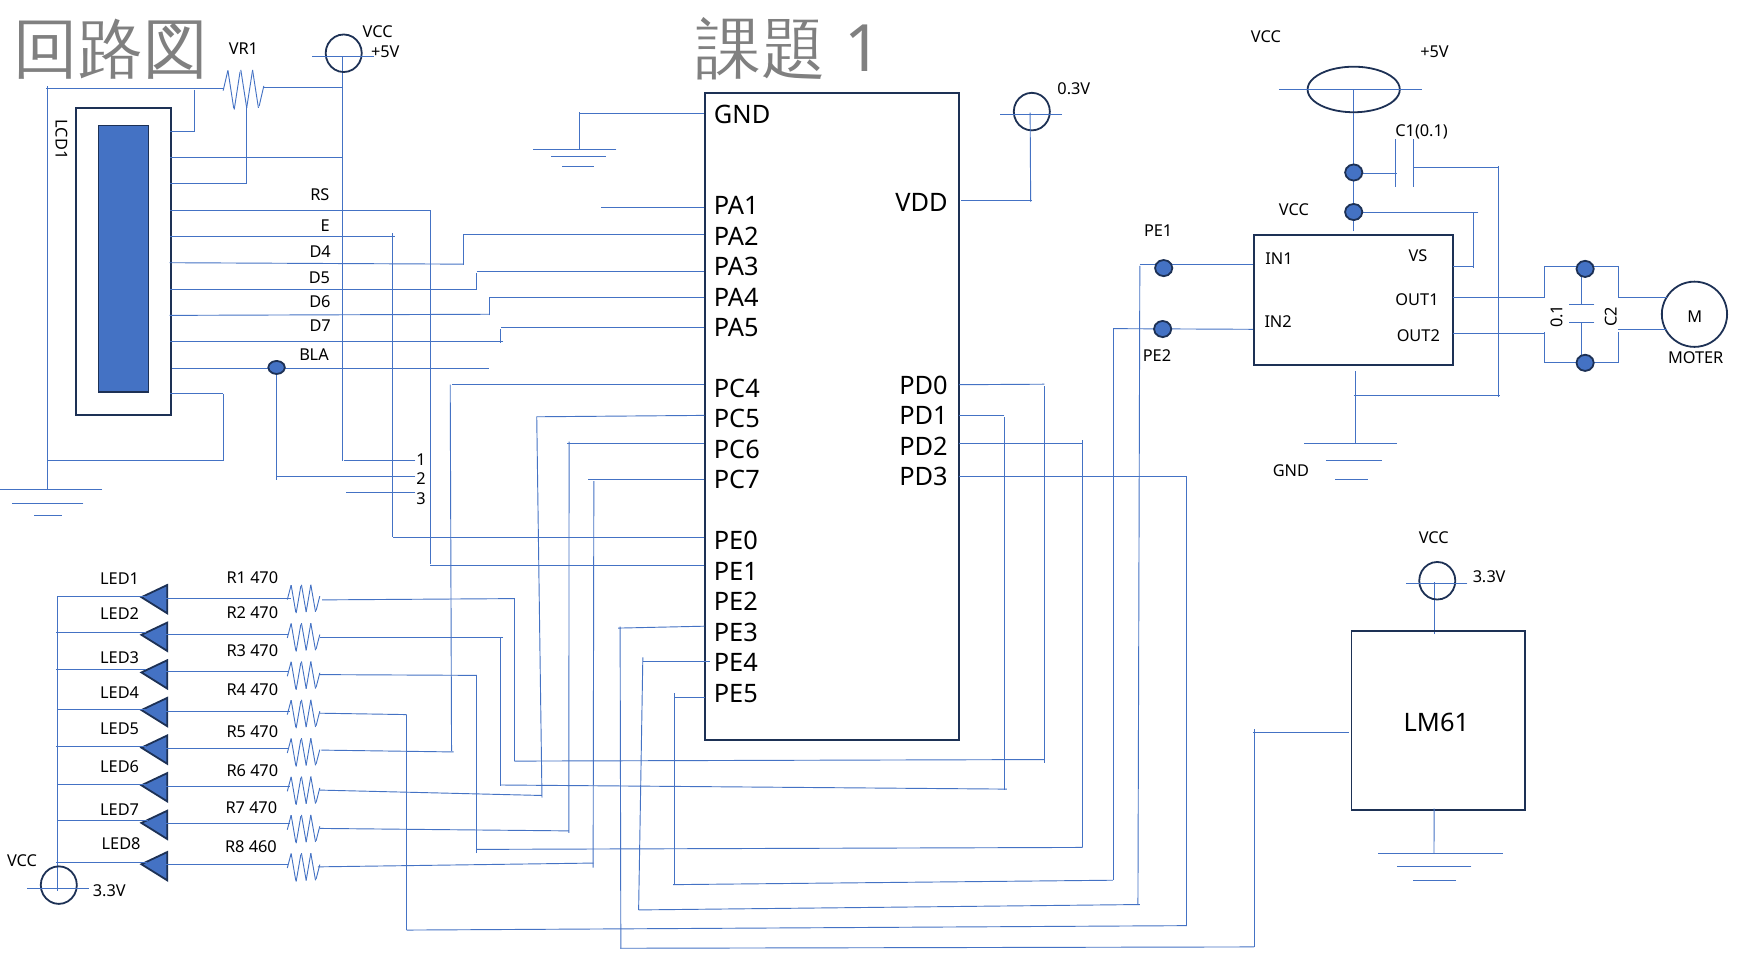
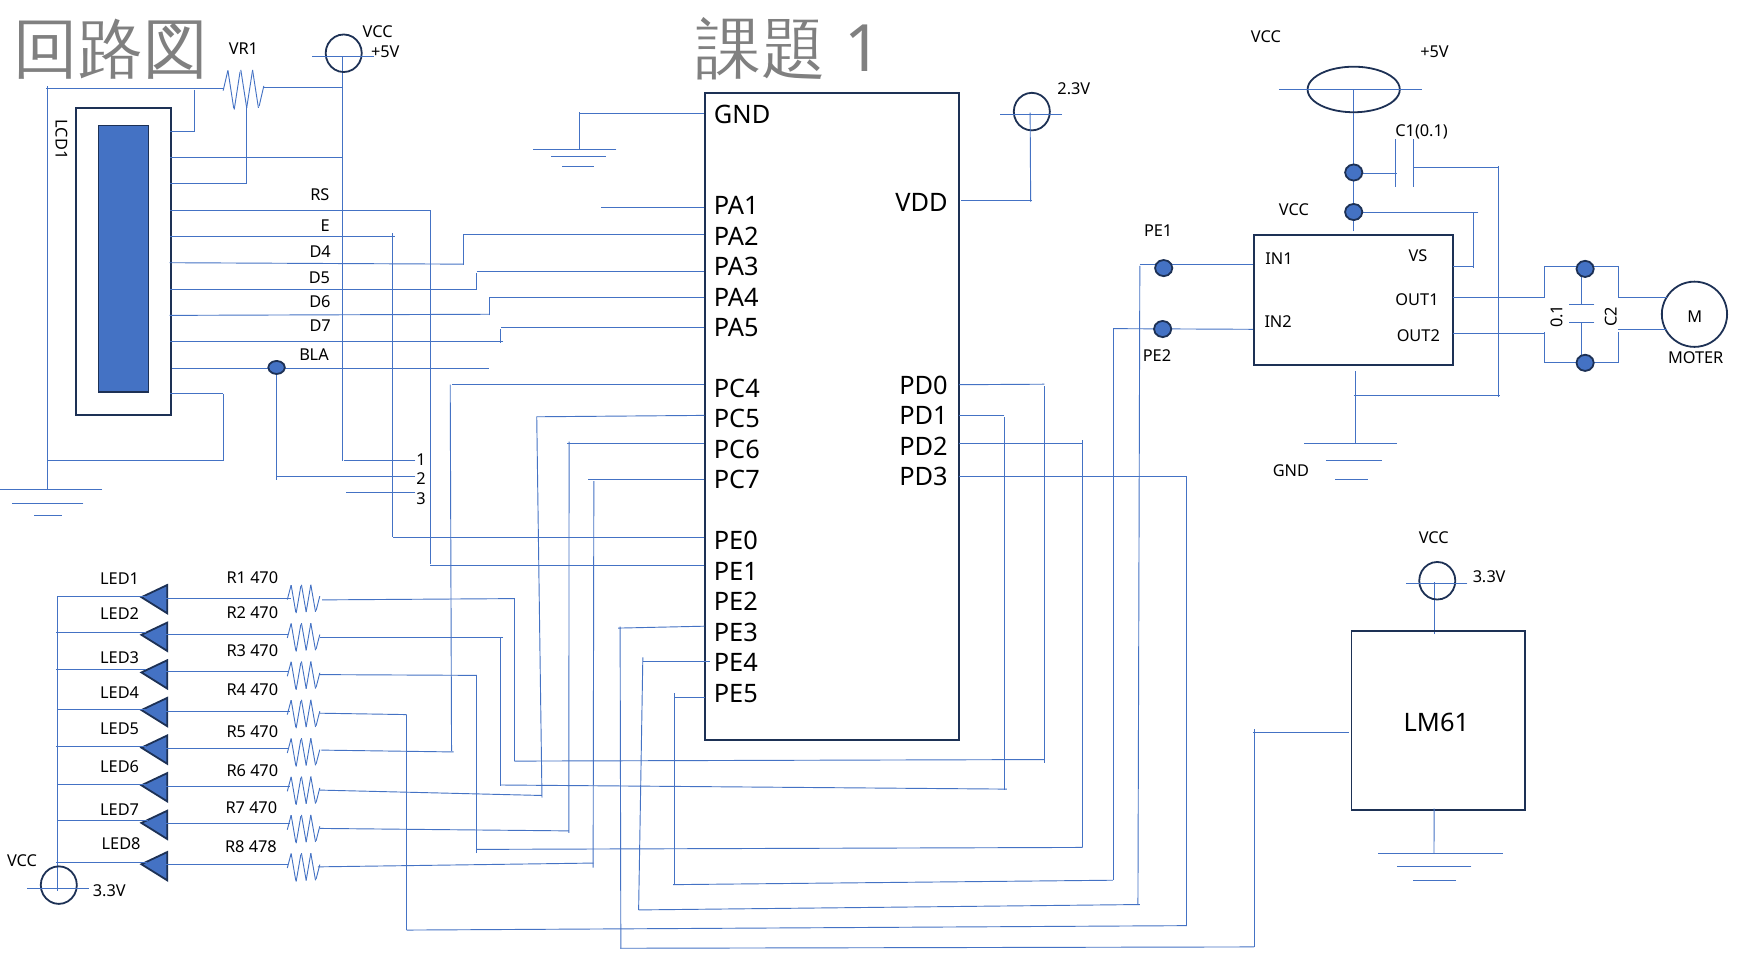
0.3V: 0.3V -> 2.3V (1074, 89)
460: 460 -> 478 (263, 847)
